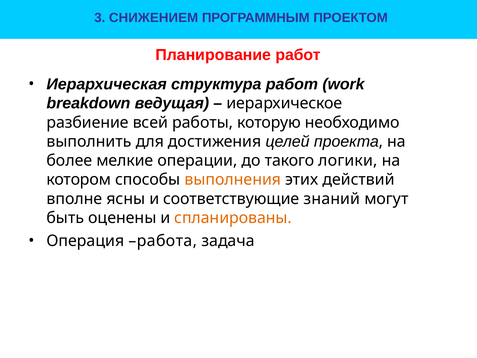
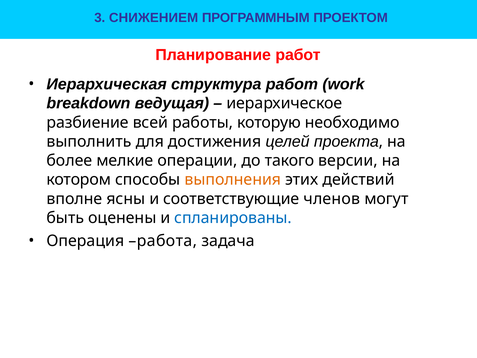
логики: логики -> версии (348, 160)
знаний: знаний -> членов (332, 199)
спланированы colour: orange -> blue (233, 218)
